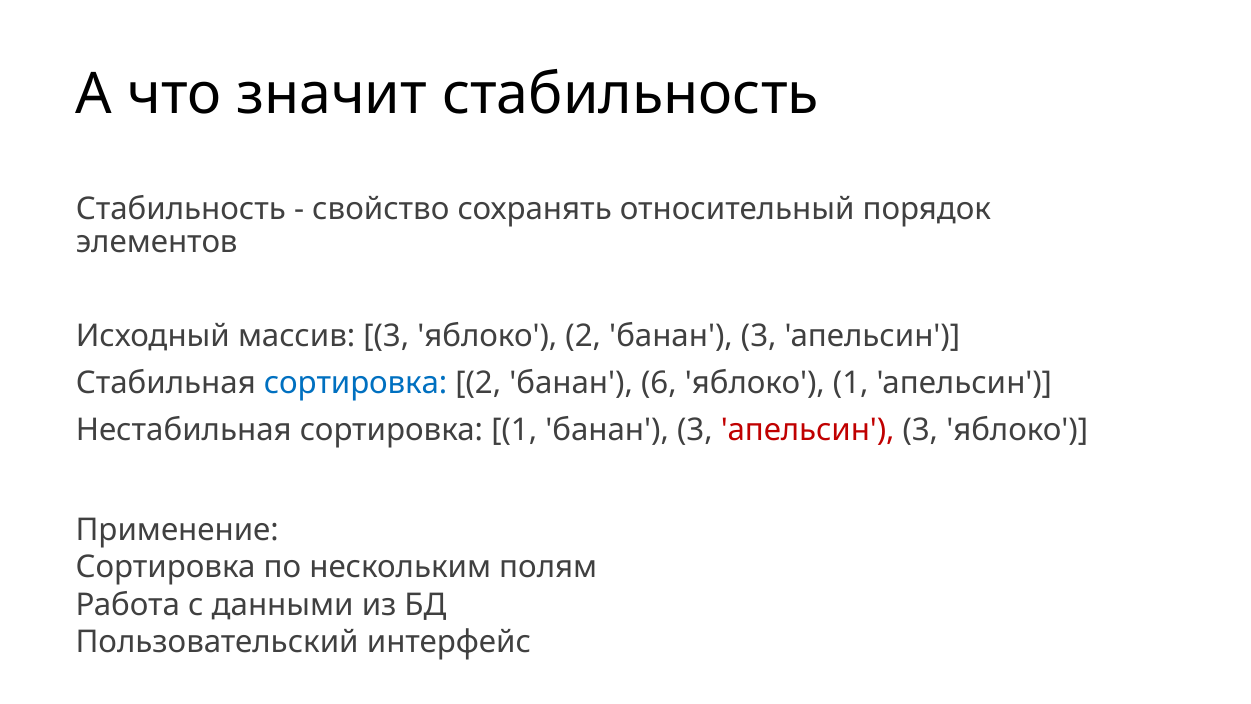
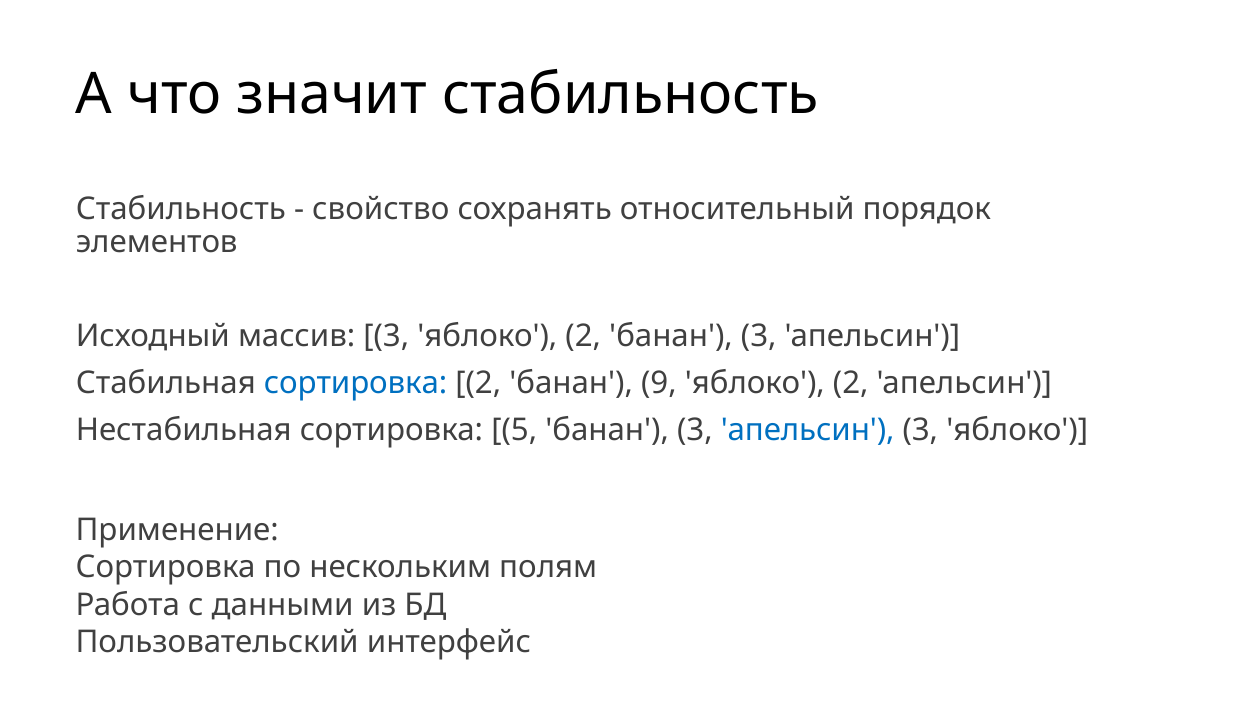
6: 6 -> 9 (659, 383)
1: 1 -> 2 (851, 383)
сортировка 1: 1 -> 5 (514, 430)
апельсин colour: red -> blue (808, 430)
